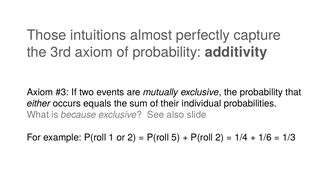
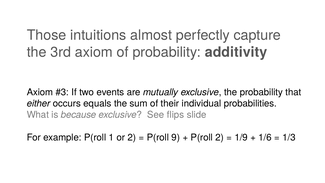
also: also -> flips (175, 115)
5: 5 -> 9 (176, 137)
1/4: 1/4 -> 1/9 (241, 137)
